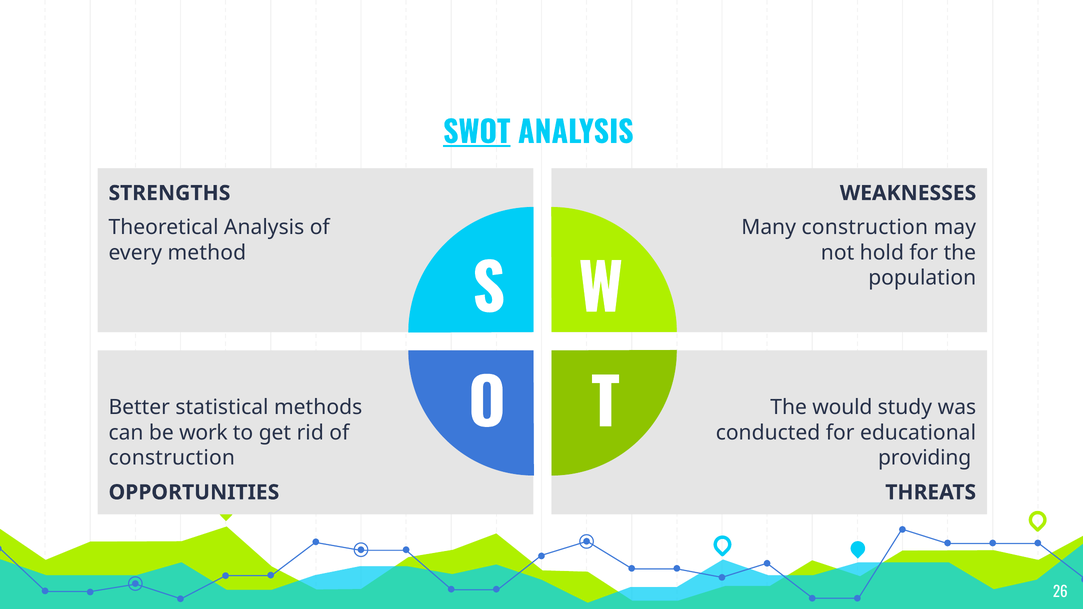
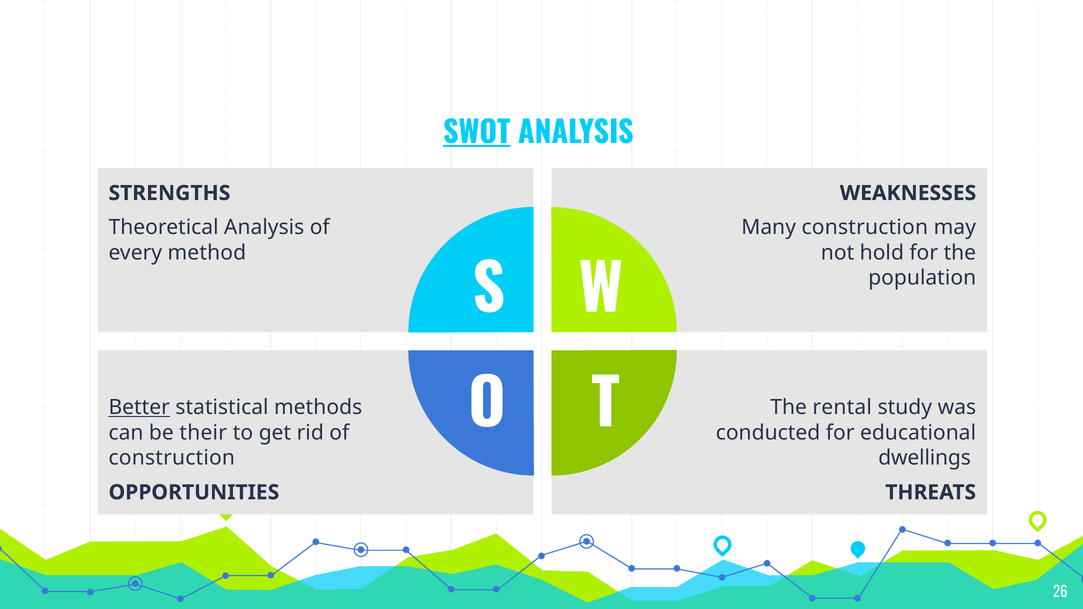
Better underline: none -> present (139, 408)
would: would -> rental (842, 408)
work: work -> their (203, 433)
providing: providing -> dwellings (925, 458)
